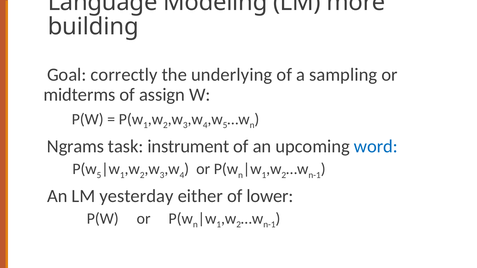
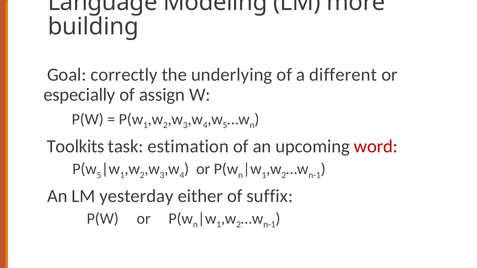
sampling: sampling -> different (343, 75)
midterms: midterms -> especially (79, 95)
Ngrams: Ngrams -> Toolkits (76, 147)
instrument: instrument -> estimation (188, 147)
word colour: blue -> red (376, 147)
lower: lower -> suffix (270, 196)
